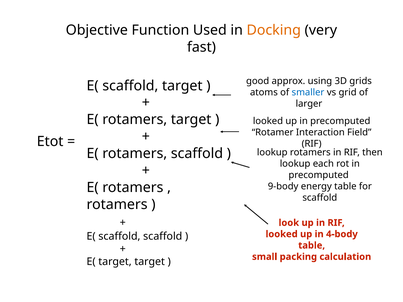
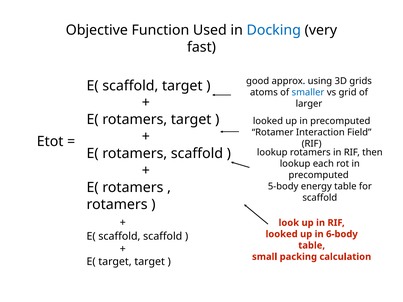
Docking colour: orange -> blue (274, 30)
9-body: 9-body -> 5-body (283, 187)
4-body: 4-body -> 6-body (342, 234)
